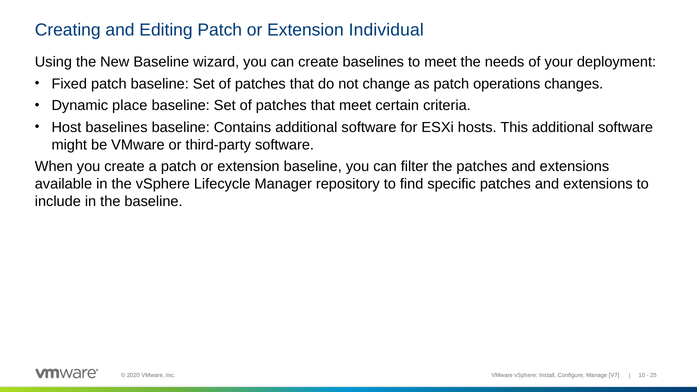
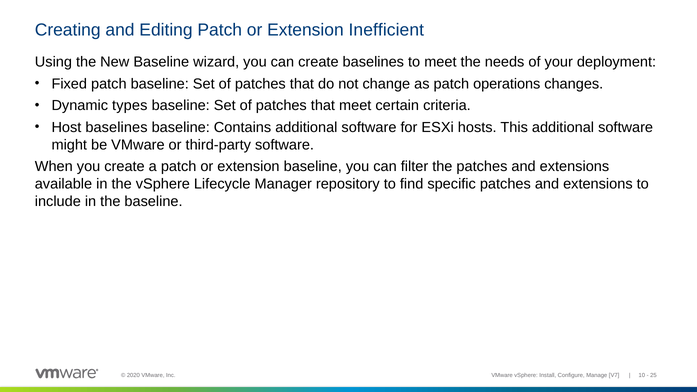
Individual: Individual -> Inefficient (386, 30)
place: place -> types (130, 106)
